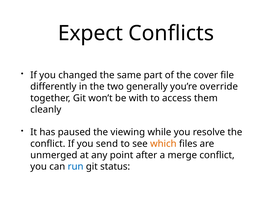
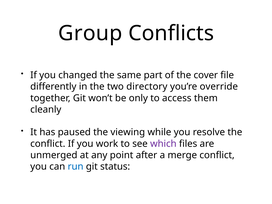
Expect: Expect -> Group (90, 33)
generally: generally -> directory (147, 87)
with: with -> only (138, 98)
send: send -> work (107, 144)
which colour: orange -> purple (163, 144)
